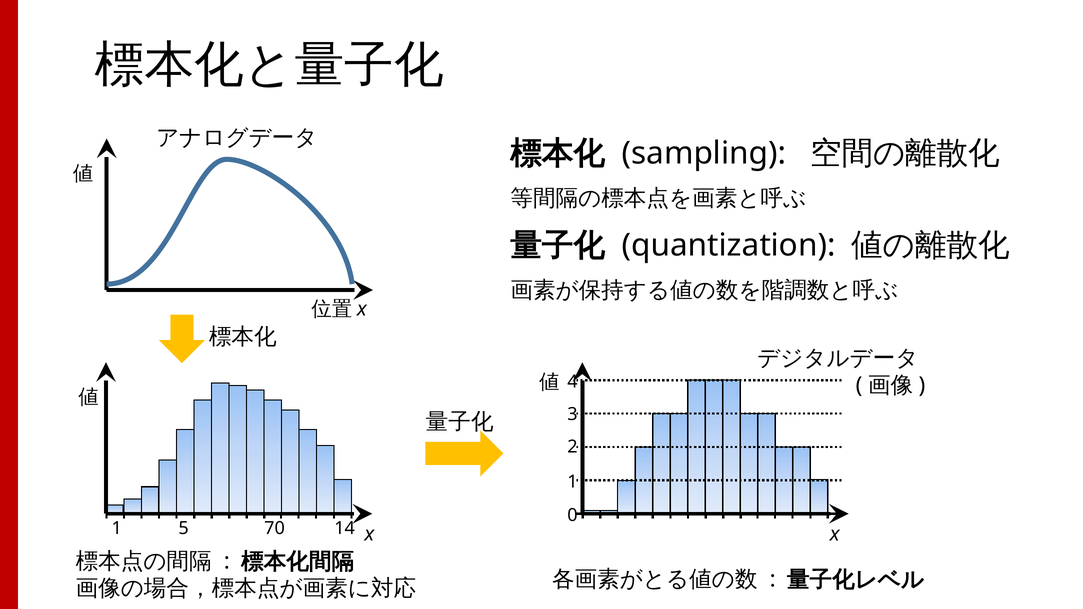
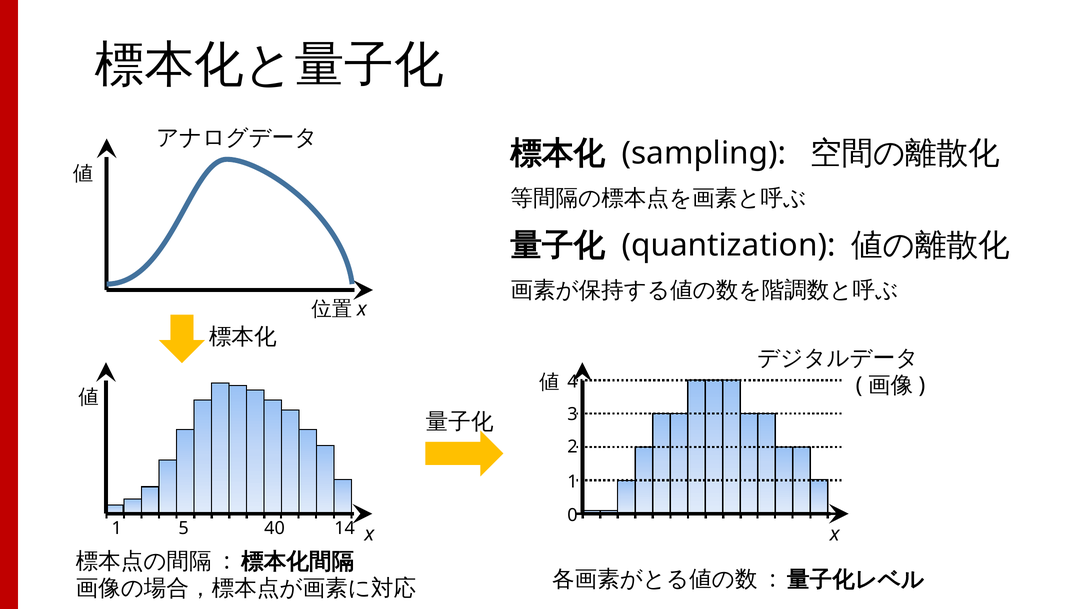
70: 70 -> 40 (275, 528)
